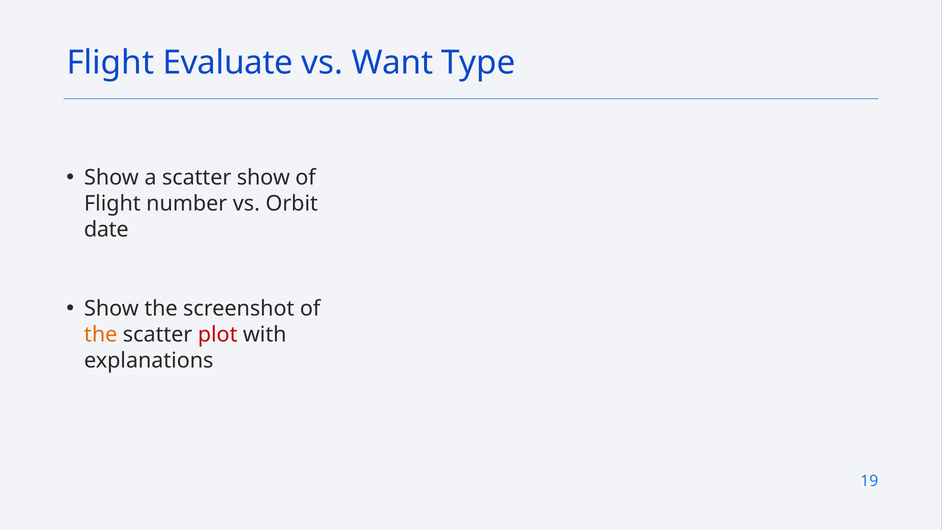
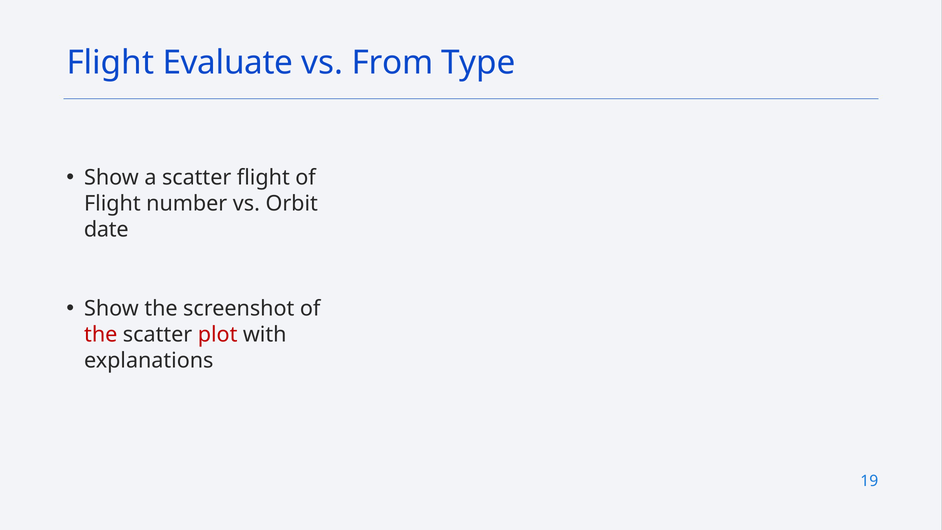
Want: Want -> From (392, 63)
scatter show: show -> flight (263, 178)
the colour: orange -> red (101, 335)
